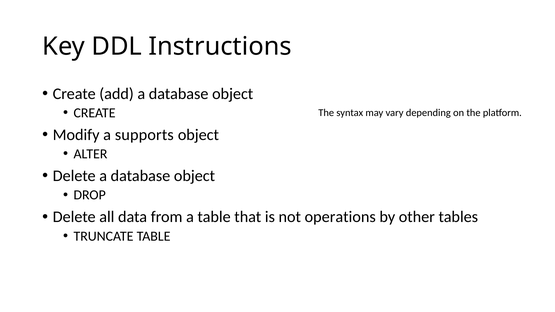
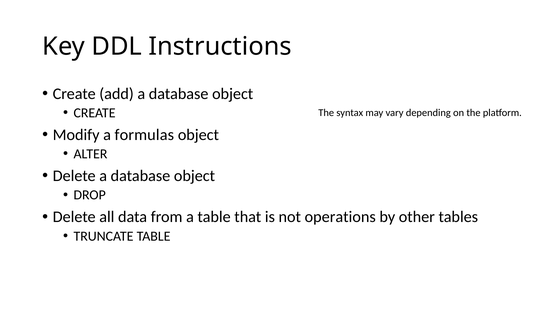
supports: supports -> formulas (144, 135)
